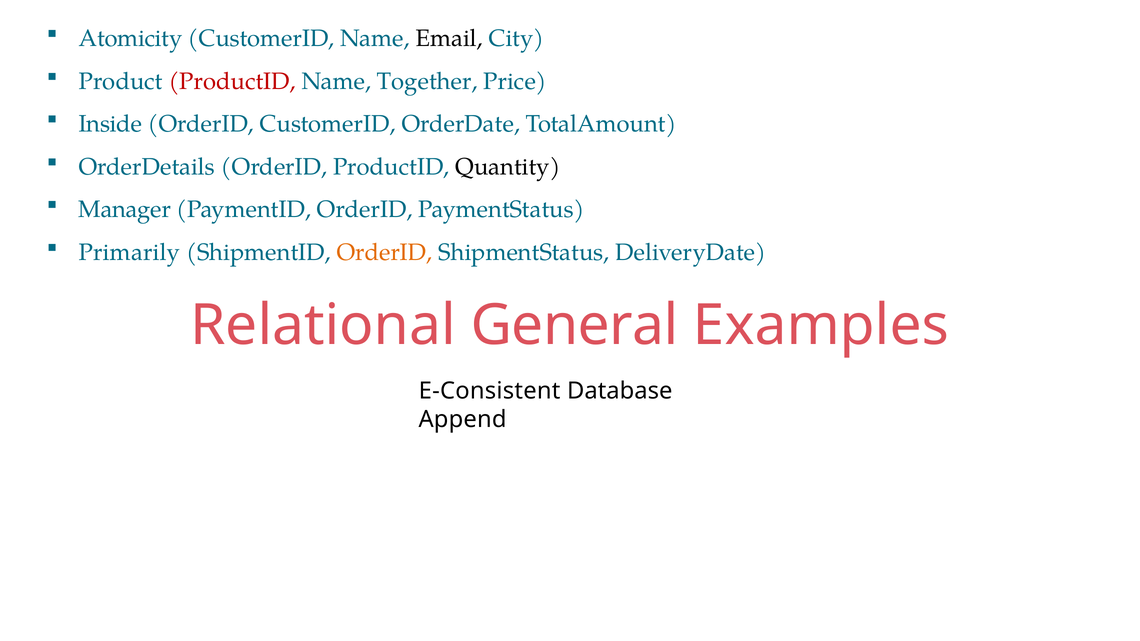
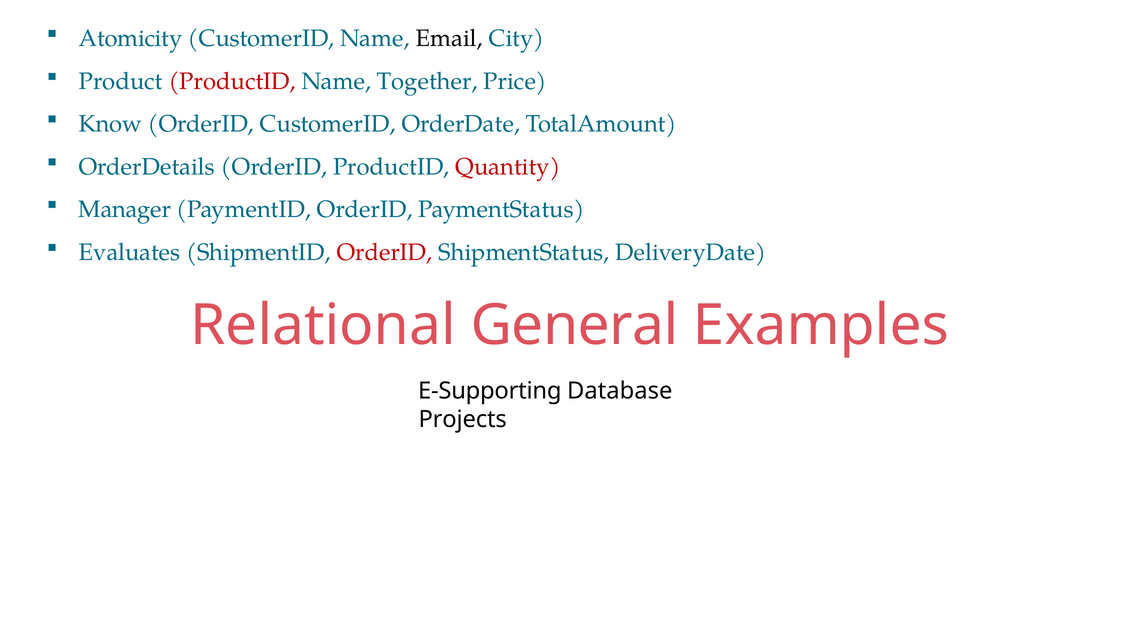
Inside: Inside -> Know (110, 124)
Quantity colour: black -> red (508, 167)
Primarily: Primarily -> Evaluates (130, 252)
OrderID colour: orange -> red (384, 252)
E-Consistent: E-Consistent -> E-Supporting (490, 391)
Append: Append -> Projects (463, 419)
